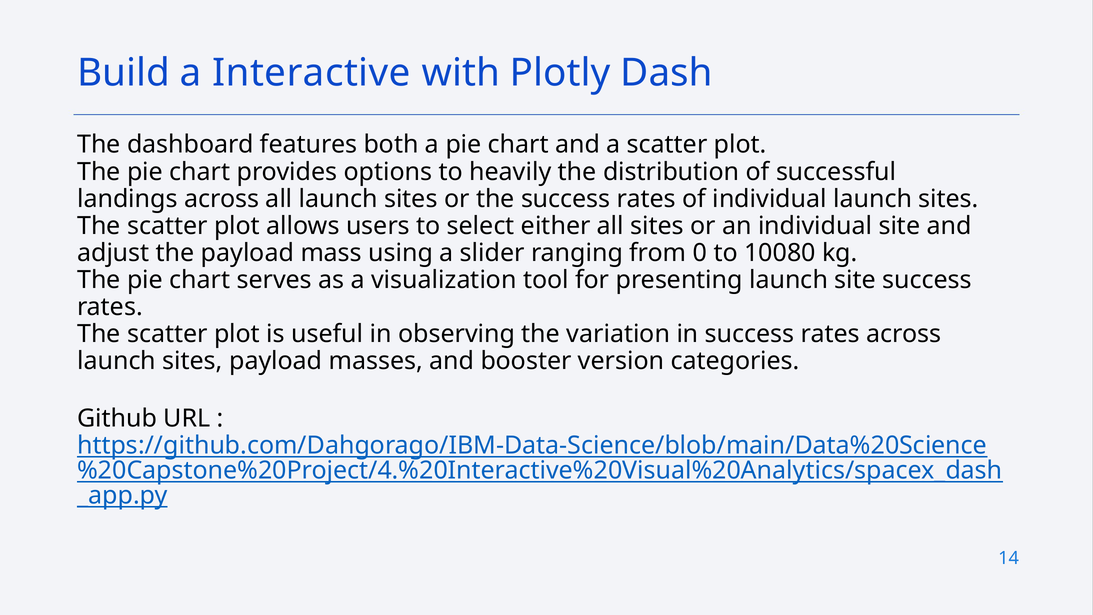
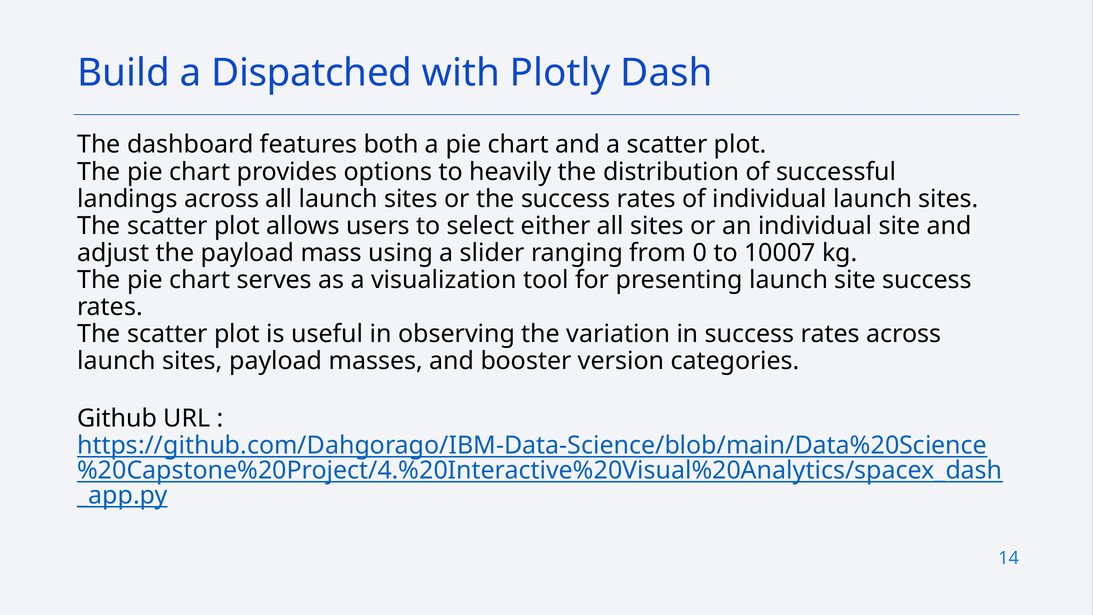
Interactive: Interactive -> Dispatched (312, 73)
10080: 10080 -> 10007 (780, 253)
